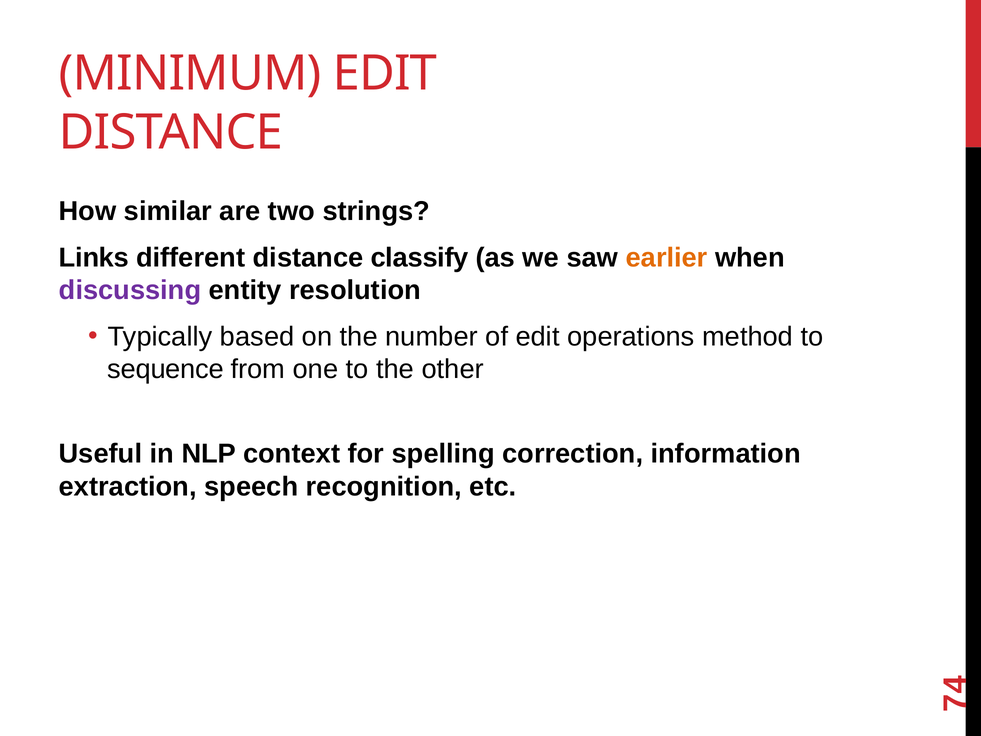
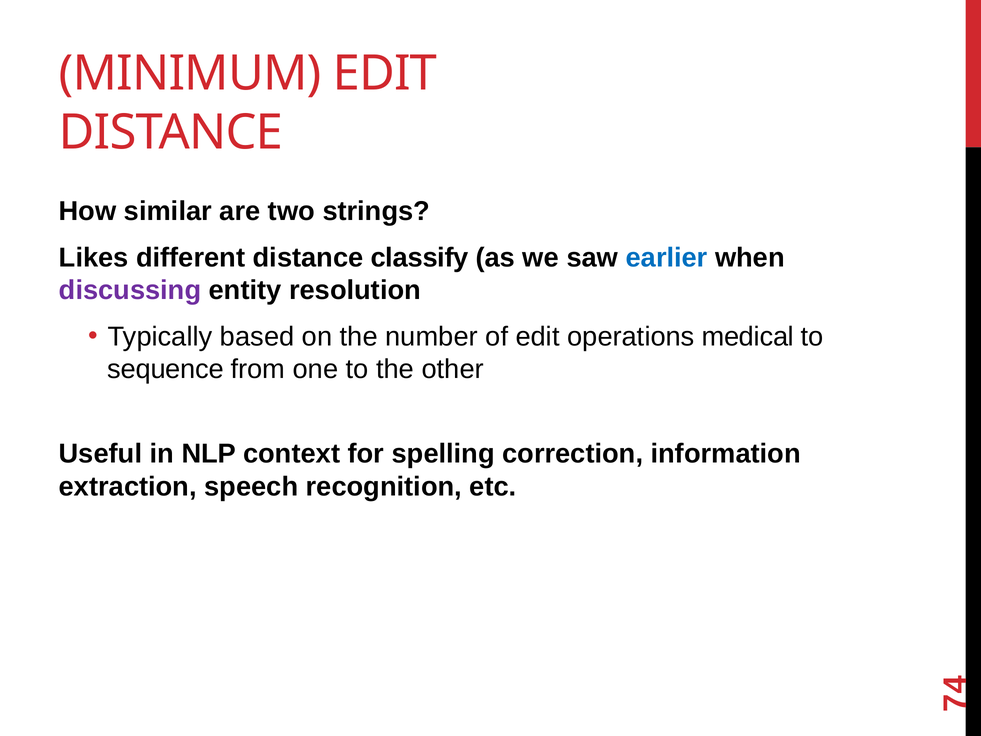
Links: Links -> Likes (94, 258)
earlier colour: orange -> blue (667, 258)
method: method -> medical (748, 337)
